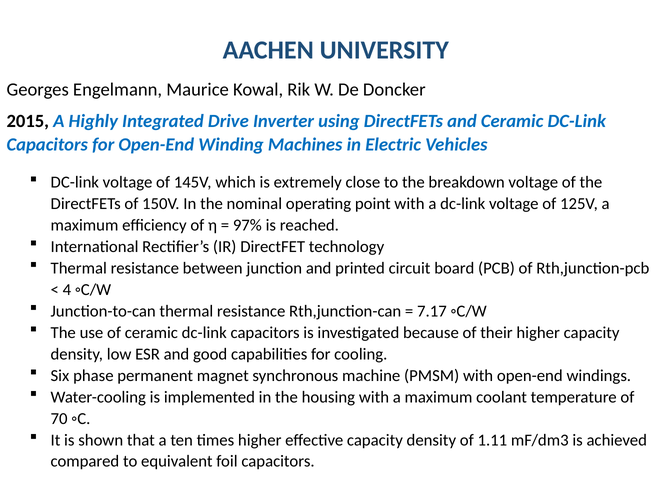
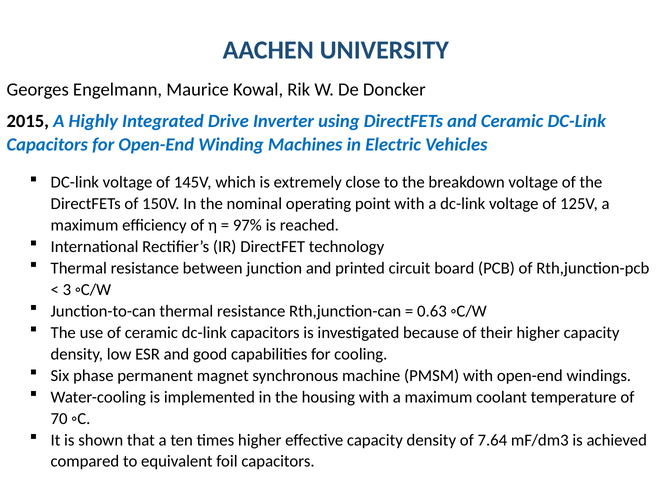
4: 4 -> 3 (67, 290)
7.17: 7.17 -> 0.63 (432, 311)
1.11: 1.11 -> 7.64 (492, 440)
